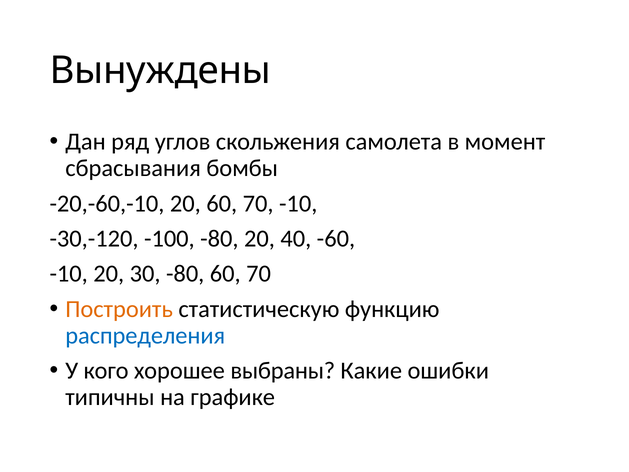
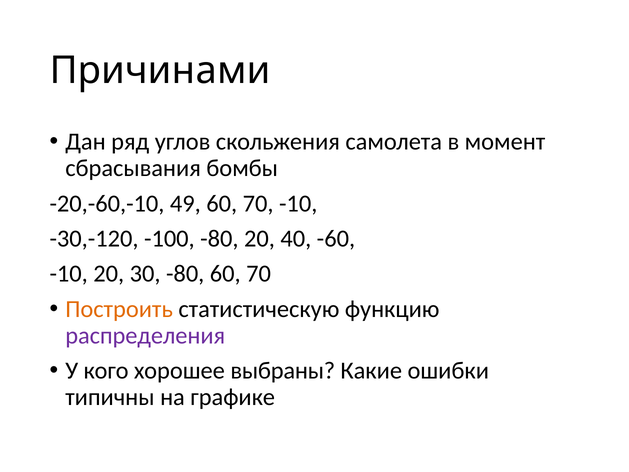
Вынуждены: Вынуждены -> Причинами (160, 70)
-20,-60,-10 20: 20 -> 49 (185, 203)
распределения colour: blue -> purple (145, 335)
